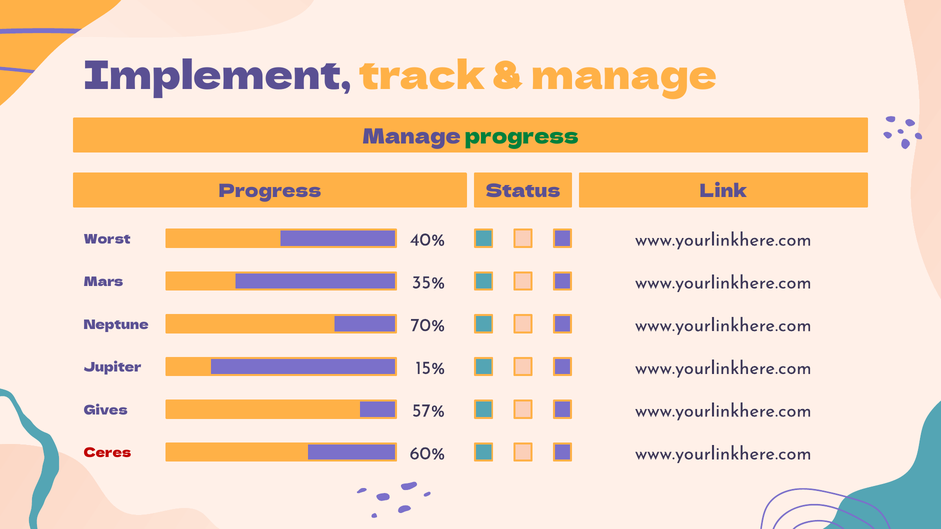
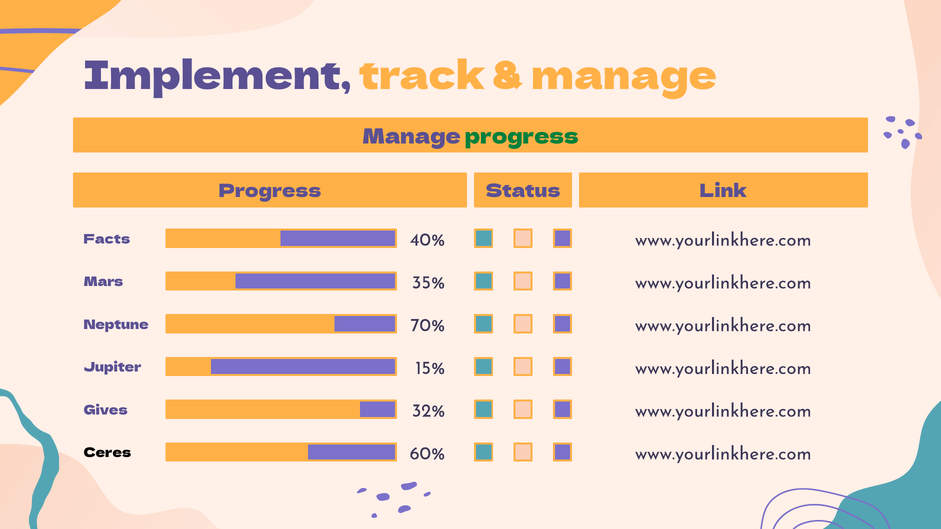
Worst: Worst -> Facts (107, 239)
57%: 57% -> 32% (429, 411)
Ceres colour: red -> black (107, 453)
